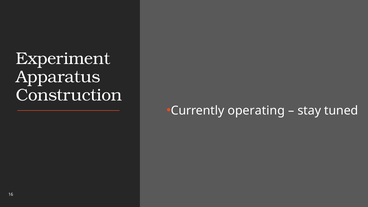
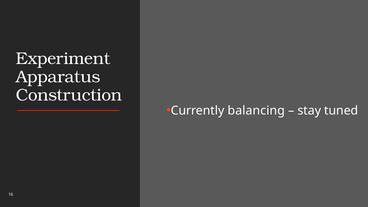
operating: operating -> balancing (256, 111)
